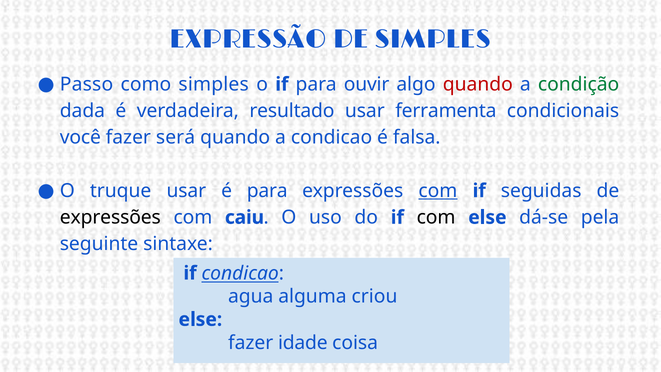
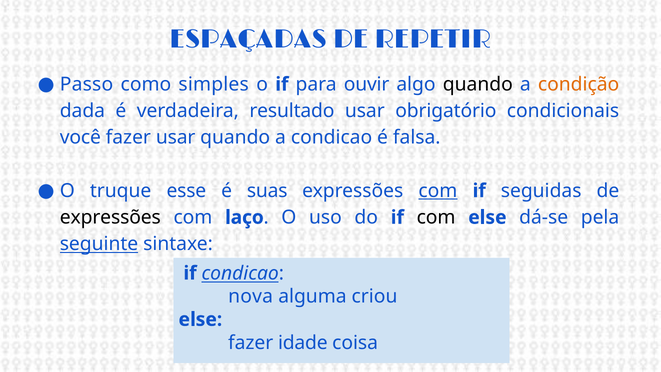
EXPRESSÃO: EXPRESSÃO -> ESPAÇADAS (248, 39)
DE SIMPLES: SIMPLES -> REPETIR (433, 39)
quando colour: red -> black (478, 84)
condição colour: green -> orange (579, 84)
ferramenta: ferramenta -> obrigatório (446, 111)
fazer será: será -> usar (176, 138)
truque usar: usar -> esse (186, 191)
é para: para -> suas (267, 191)
caiu: caiu -> laço (244, 217)
seguinte underline: none -> present (99, 244)
agua: agua -> nova (251, 296)
